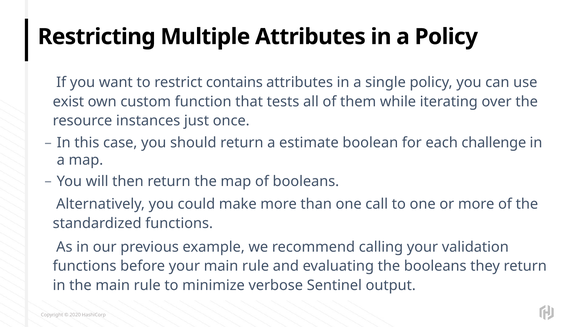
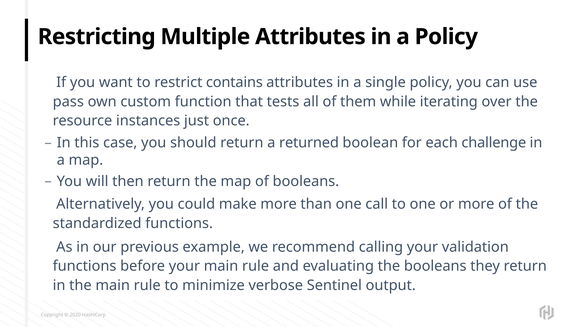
exist: exist -> pass (68, 102)
estimate: estimate -> returned (309, 143)
